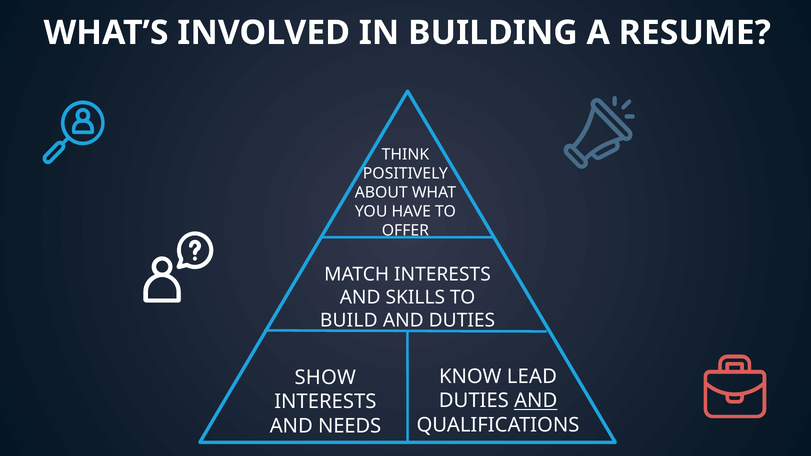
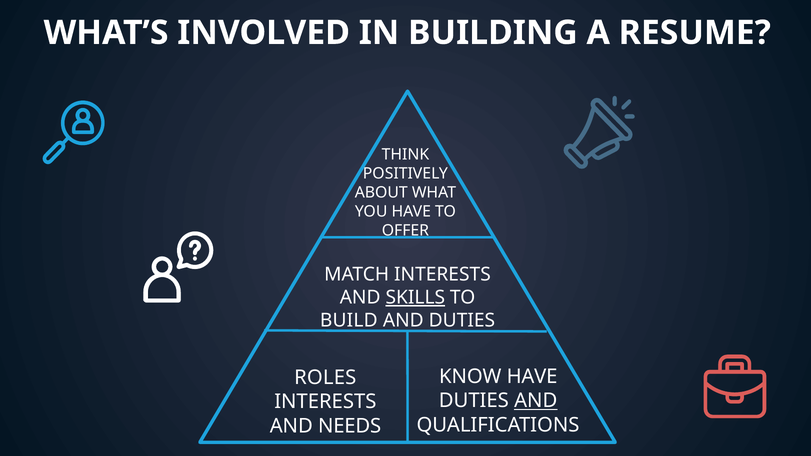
SKILLS underline: none -> present (415, 298)
KNOW LEAD: LEAD -> HAVE (532, 377)
SHOW: SHOW -> ROLES (325, 378)
